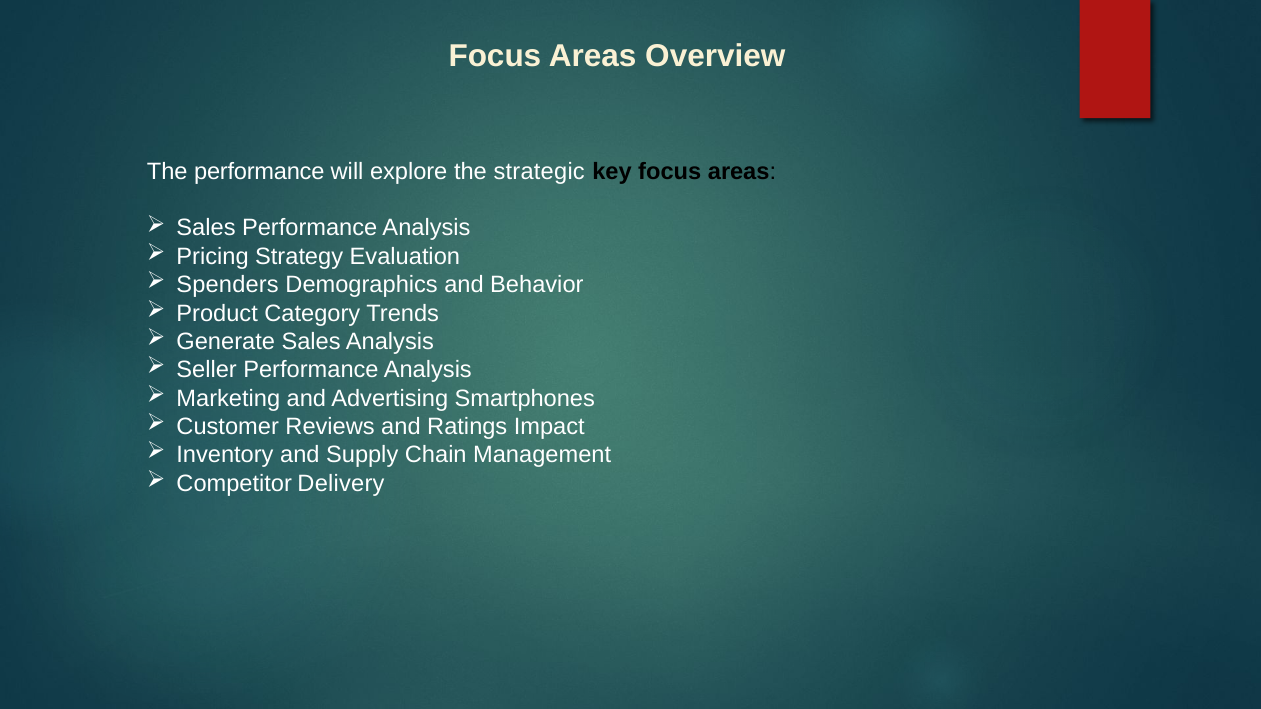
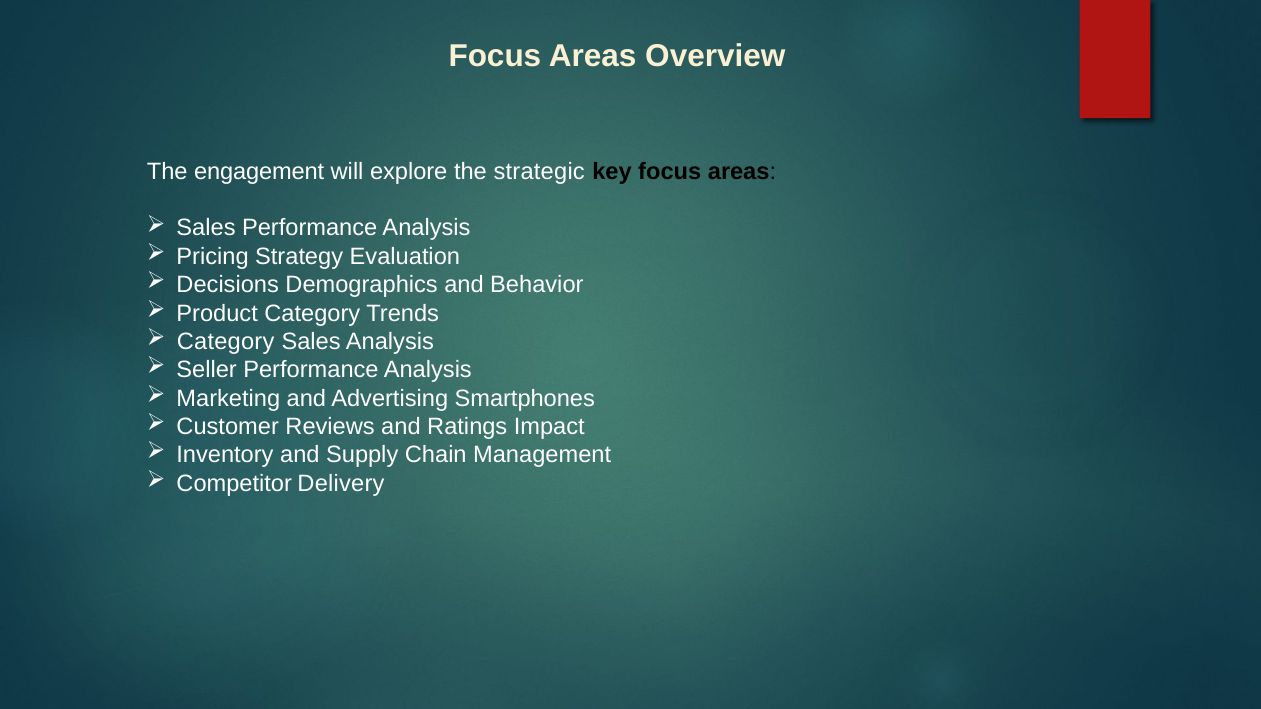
The performance: performance -> engagement (259, 171)
Spenders: Spenders -> Decisions (228, 285)
Generate: Generate -> Category (226, 342)
